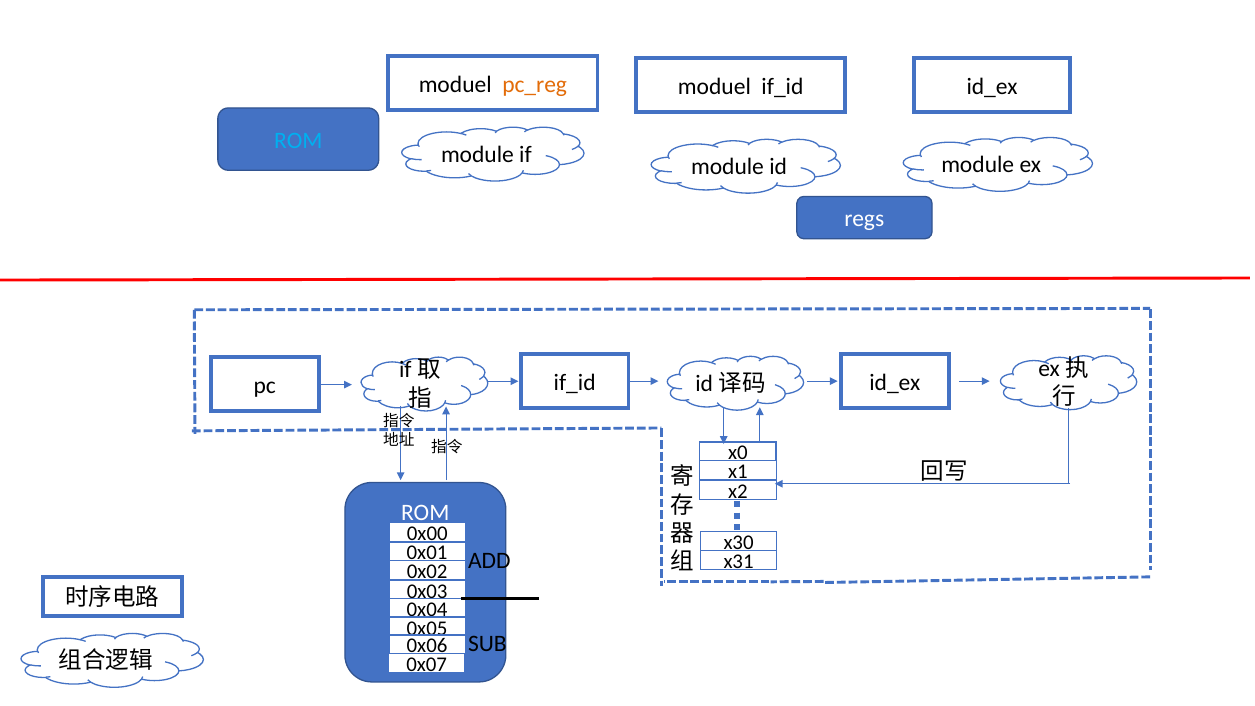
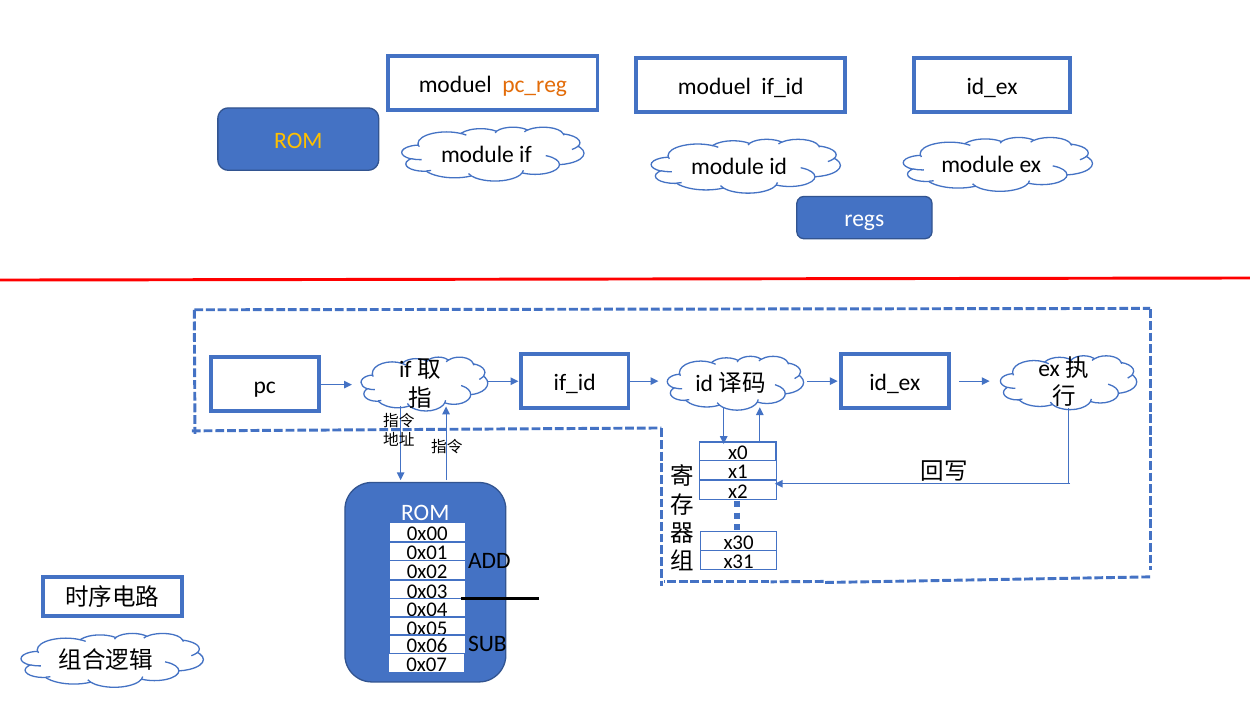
ROM colour: light blue -> yellow (298, 141)
